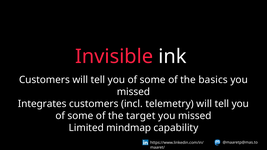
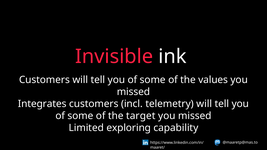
basics: basics -> values (213, 80)
mindmap: mindmap -> exploring (129, 128)
